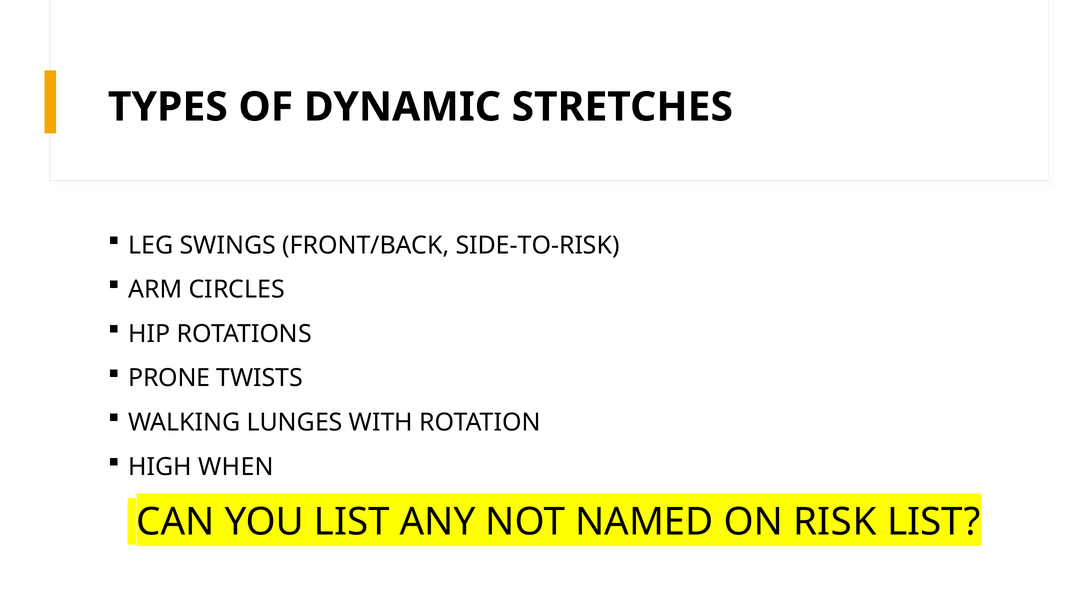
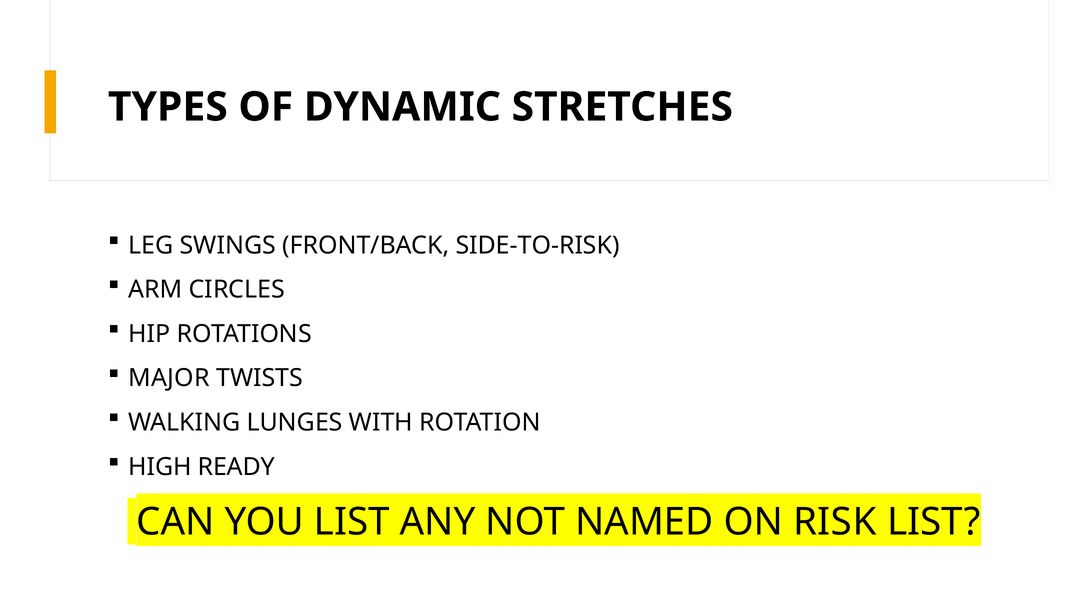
PRONE: PRONE -> MAJOR (169, 378)
WHEN: WHEN -> READY (236, 467)
